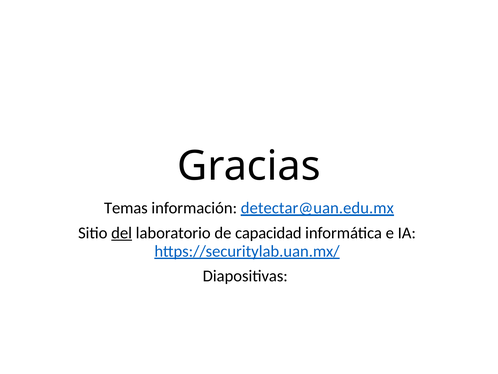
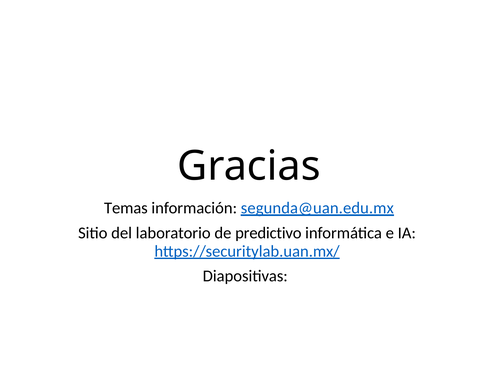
detectar@uan.edu.mx: detectar@uan.edu.mx -> segunda@uan.edu.mx (317, 208)
del underline: present -> none (122, 233)
capacidad: capacidad -> predictivo (268, 233)
